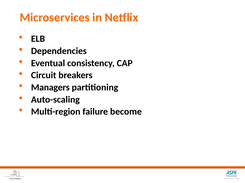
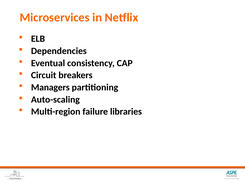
become: become -> libraries (126, 112)
